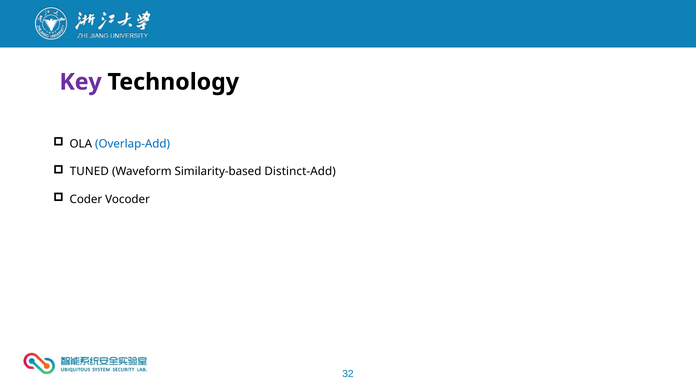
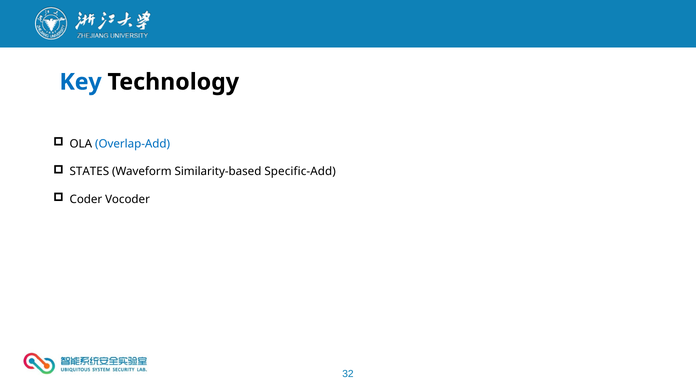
Key colour: purple -> blue (81, 82)
TUNED: TUNED -> STATES (89, 172)
Distinct-Add: Distinct-Add -> Specific-Add (300, 172)
